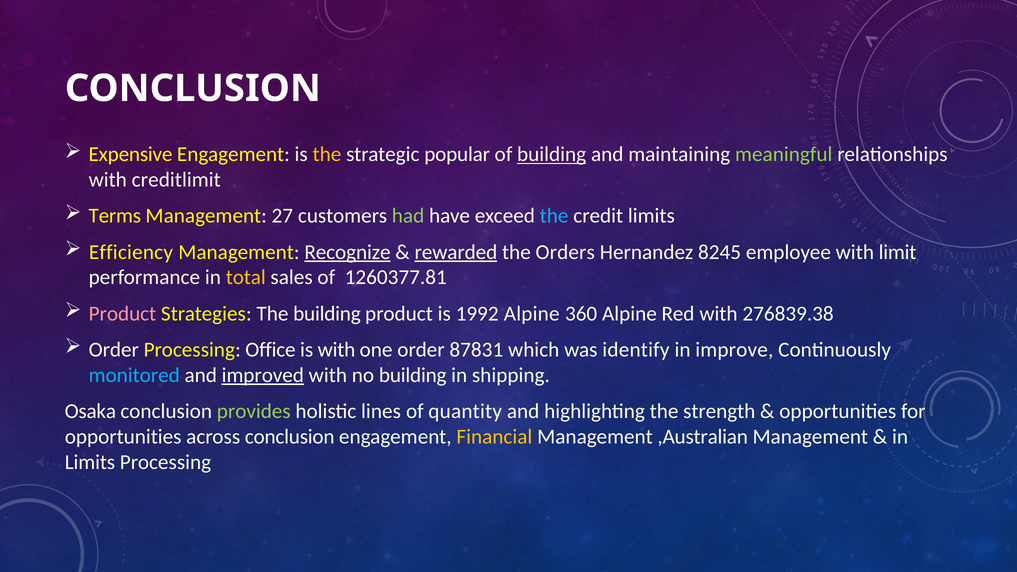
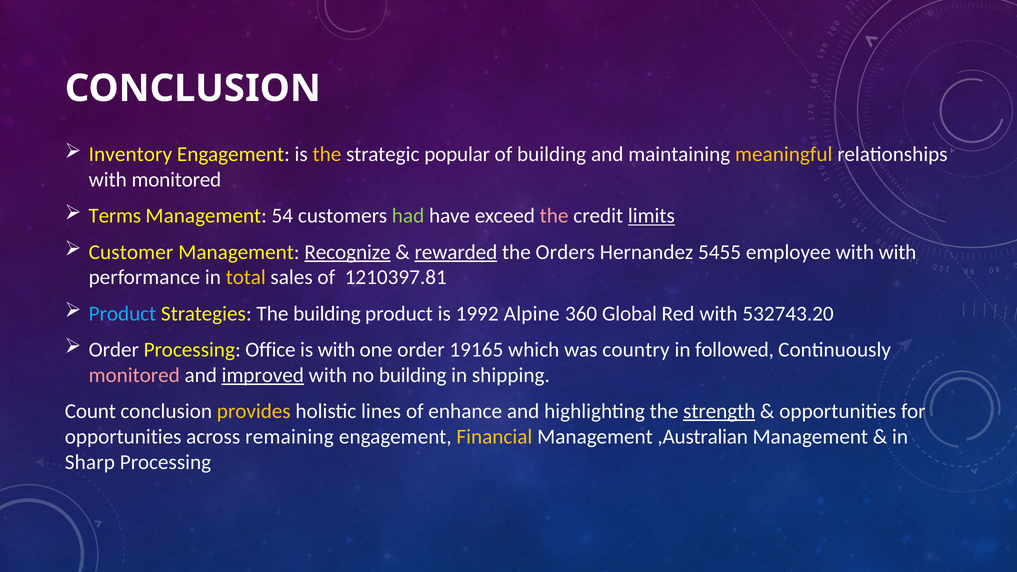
Expensive: Expensive -> Inventory (130, 154)
building underline: present -> none (552, 154)
meaningful colour: light green -> yellow (784, 154)
with creditlimit: creditlimit -> monitored (176, 180)
27: 27 -> 54 (282, 216)
the colour: light blue -> pink (554, 216)
limits underline: none -> present (651, 216)
Efficiency: Efficiency -> Customer (131, 252)
8245: 8245 -> 5455 (720, 252)
with limit: limit -> with (897, 252)
1260377.81: 1260377.81 -> 1210397.81 (396, 278)
Product colour: pink -> light blue (122, 314)
360 Alpine: Alpine -> Global (630, 314)
276839.38: 276839.38 -> 532743.20 (788, 314)
87831: 87831 -> 19165 (476, 350)
identify: identify -> country (636, 350)
improve: improve -> followed (734, 350)
monitored colour: light blue -> pink (134, 375)
Osaka: Osaka -> Count (90, 411)
provides colour: light green -> yellow (254, 411)
quantity: quantity -> enhance (465, 411)
strength underline: none -> present (719, 411)
across conclusion: conclusion -> remaining (289, 437)
Limits: Limits -> Sharp (90, 462)
